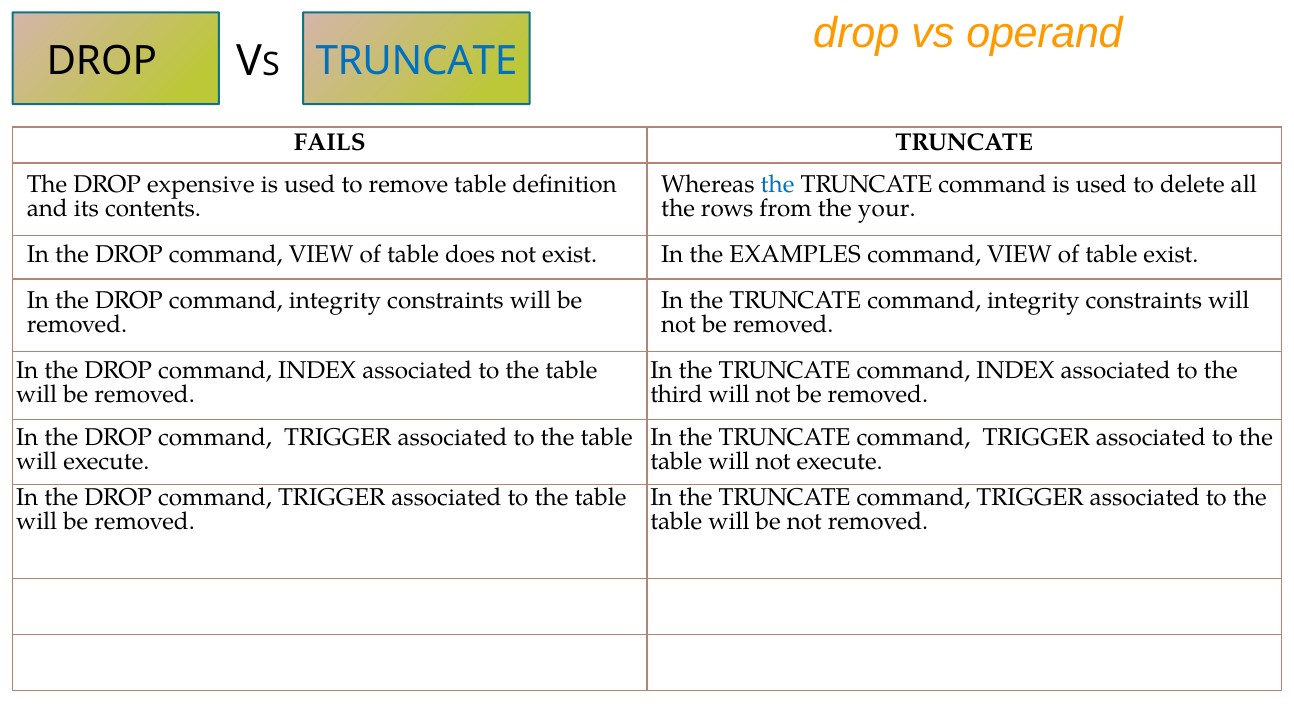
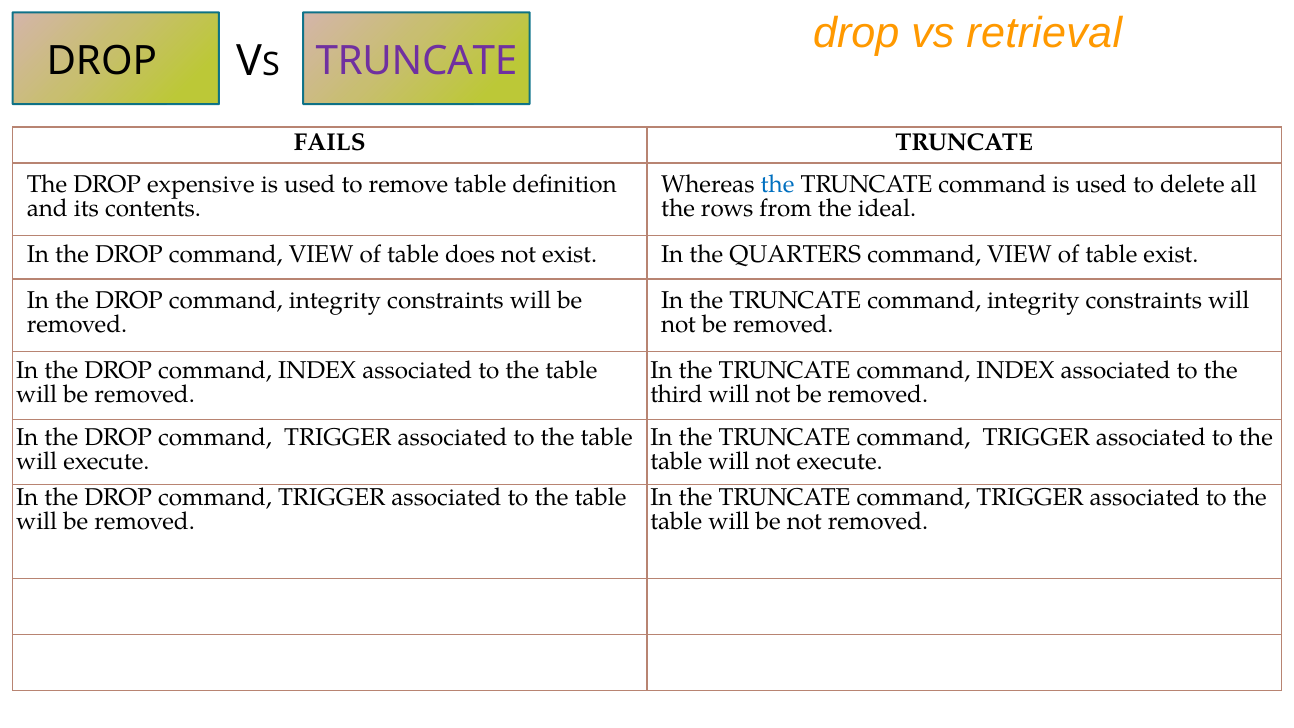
operand: operand -> retrieval (1044, 34)
TRUNCATE colour: blue -> purple (416, 61)
your: your -> ideal (887, 209)
EXAMPLES: EXAMPLES -> QUARTERS (795, 255)
